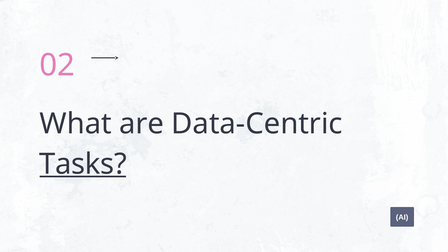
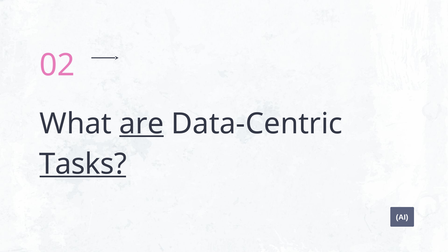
are underline: none -> present (142, 124)
